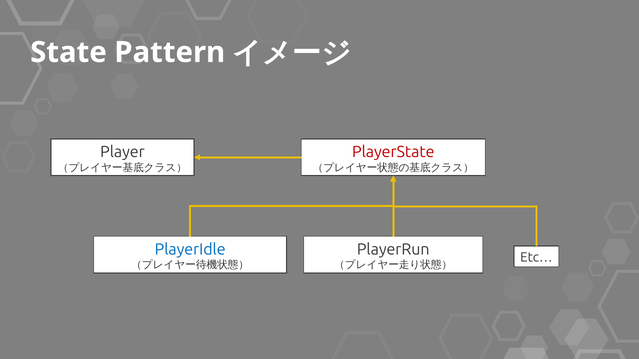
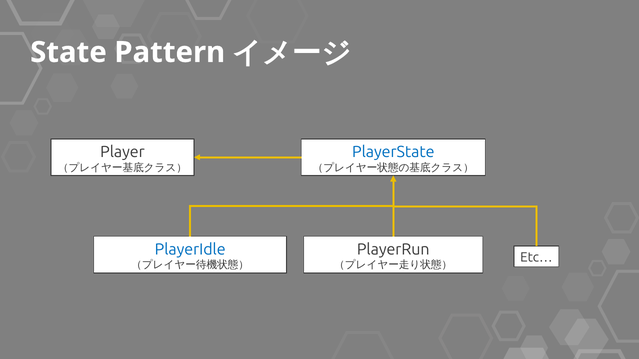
PlayerState colour: red -> blue (393, 152)
